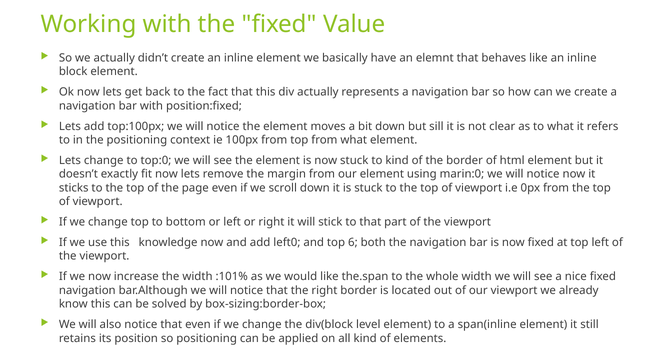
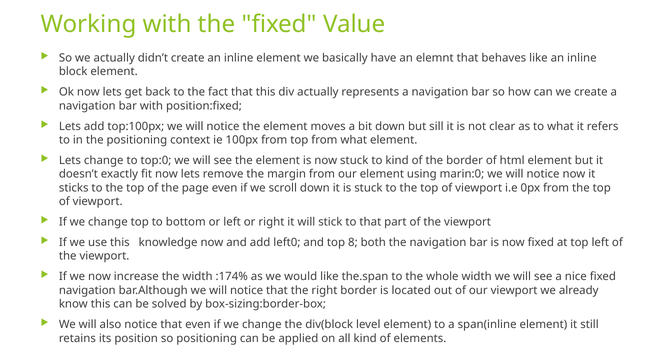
6: 6 -> 8 (353, 243)
:101%: :101% -> :174% (232, 277)
